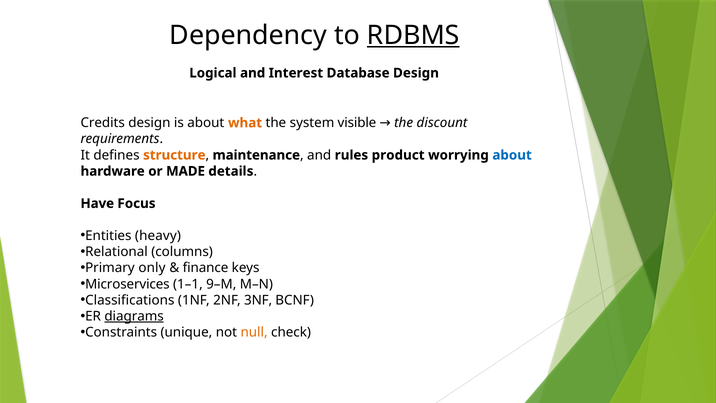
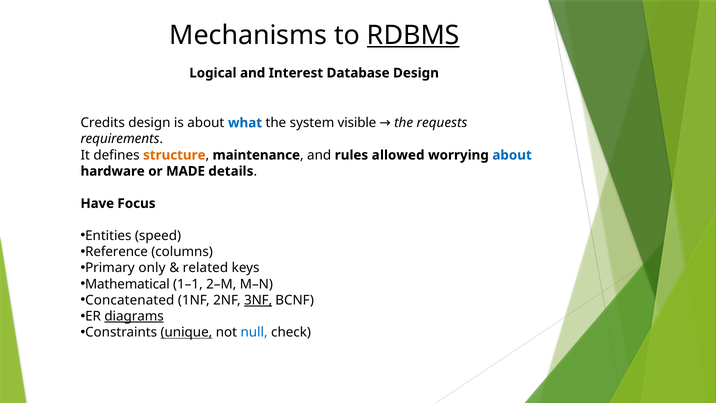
Dependency: Dependency -> Mechanisms (248, 35)
what colour: orange -> blue (245, 123)
discount: discount -> requests (442, 123)
product: product -> allowed (398, 155)
heavy: heavy -> speed (158, 236)
Relational: Relational -> Reference (117, 252)
finance: finance -> related (205, 268)
Microservices: Microservices -> Mathematical (127, 284)
9–M: 9–M -> 2–M (221, 284)
Classifications: Classifications -> Concatenated (130, 300)
3NF underline: none -> present (258, 300)
unique underline: none -> present (186, 332)
null colour: orange -> blue (254, 332)
